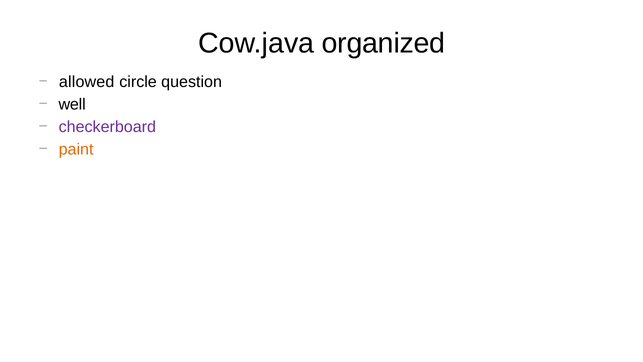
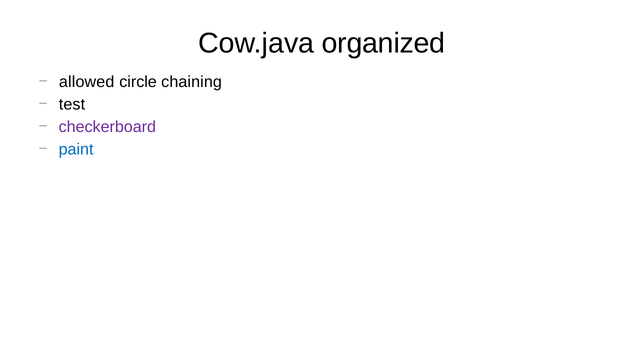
question: question -> chaining (192, 82)
well: well -> test (72, 104)
paint colour: orange -> blue (76, 149)
